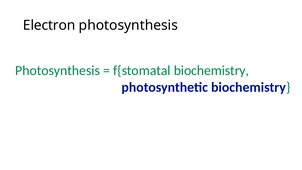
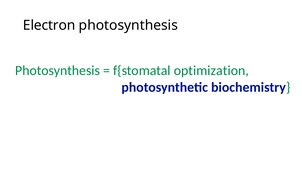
f{stomatal biochemistry: biochemistry -> optimization (211, 71)
